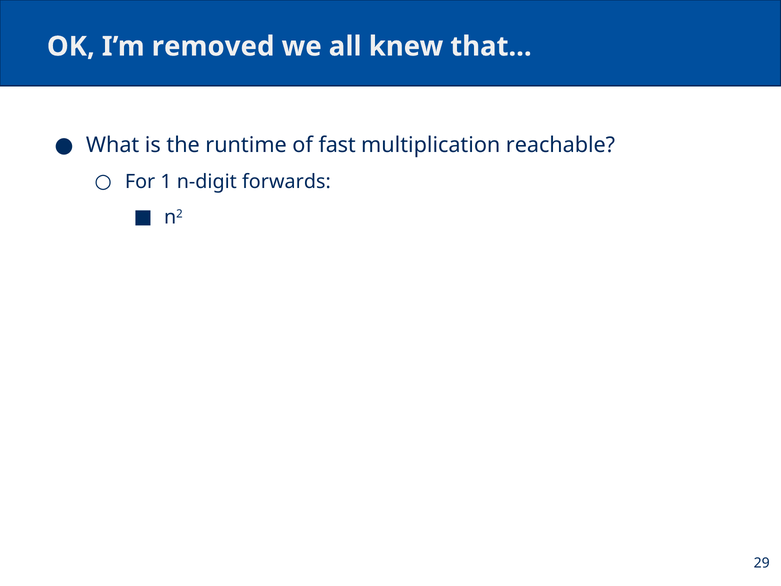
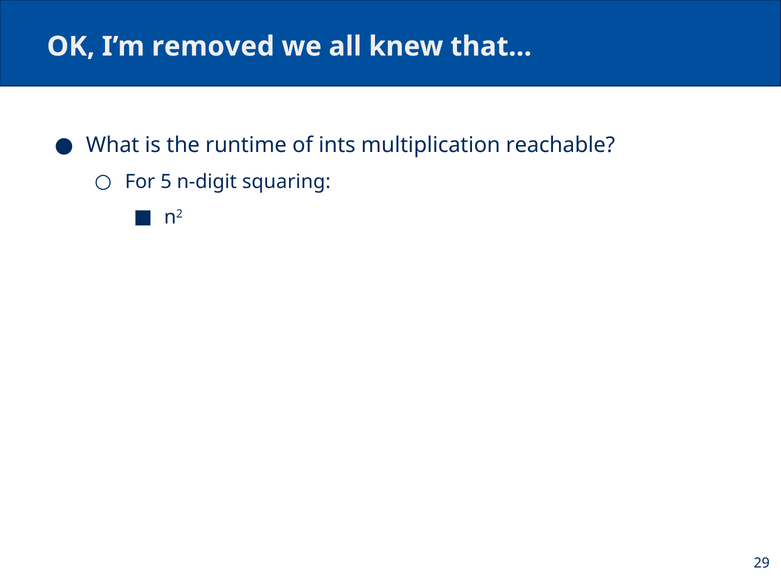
fast: fast -> ints (337, 145)
1: 1 -> 5 (166, 182)
forwards: forwards -> squaring (286, 182)
